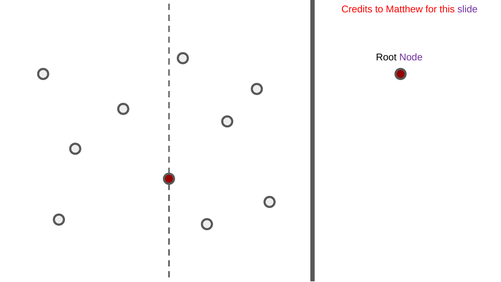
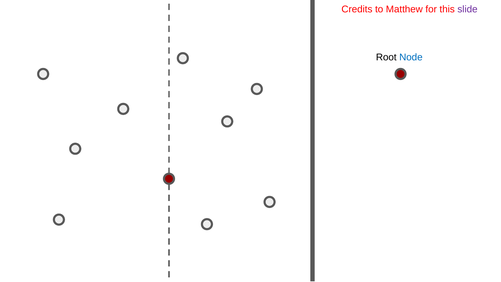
Node colour: purple -> blue (411, 57)
